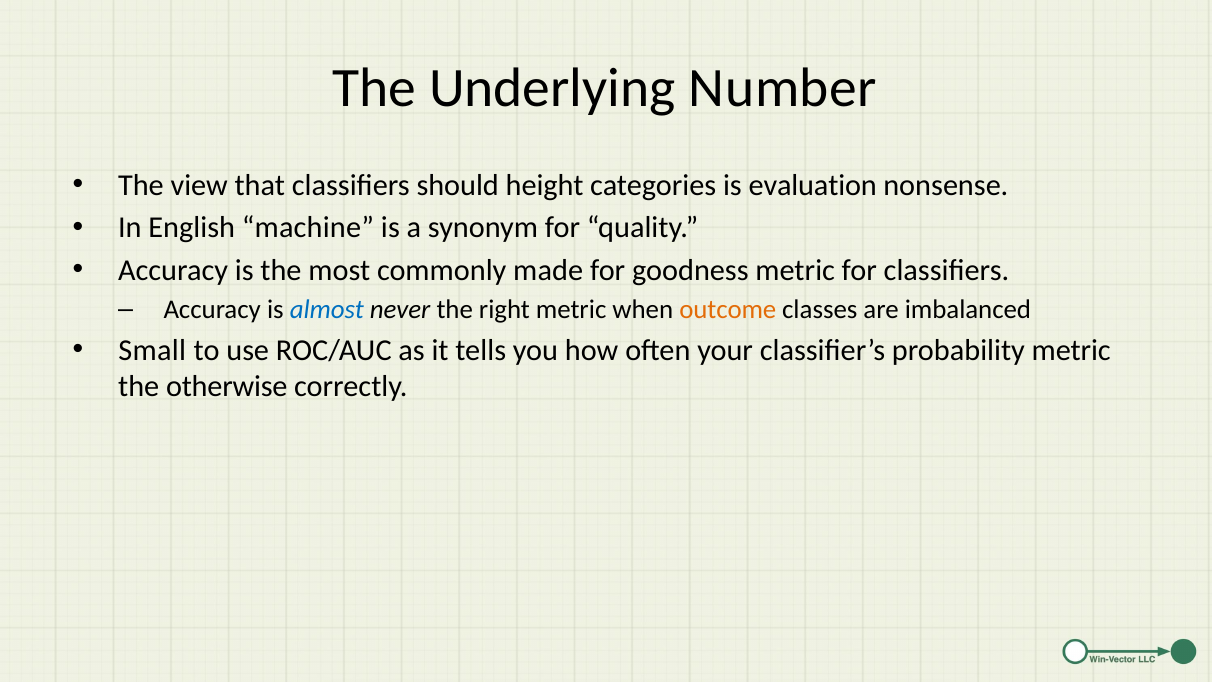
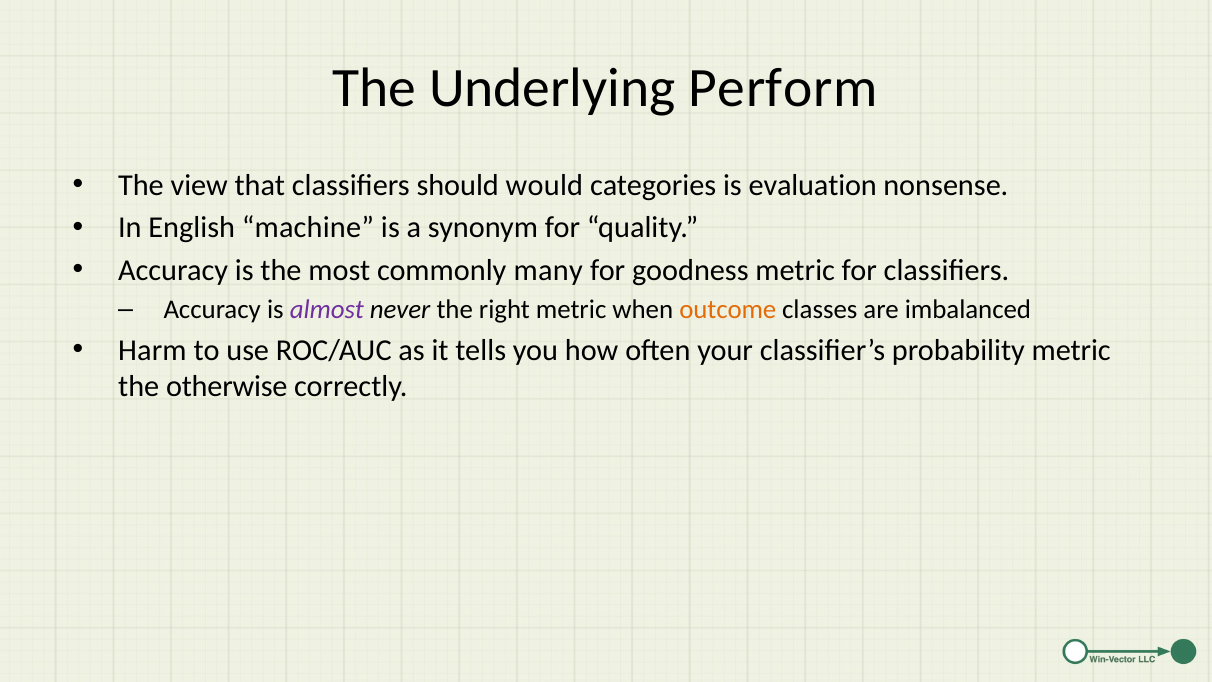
Number: Number -> Perform (783, 88)
height: height -> would (544, 185)
made: made -> many (548, 270)
almost colour: blue -> purple (327, 310)
Small: Small -> Harm (152, 350)
